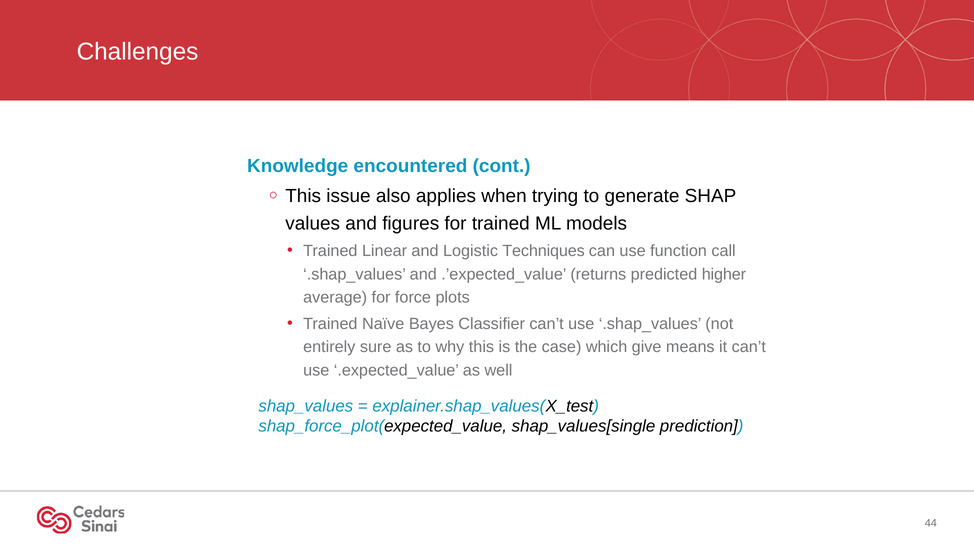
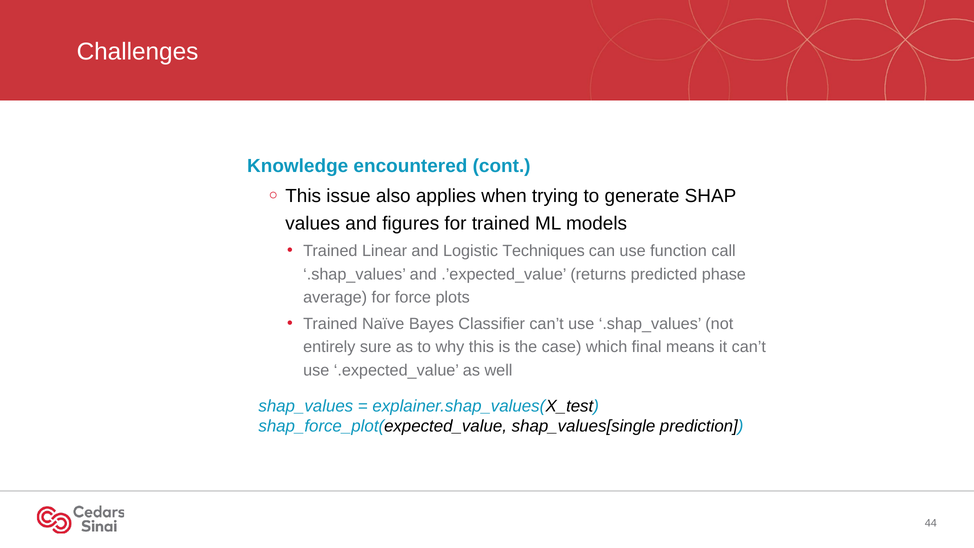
higher: higher -> phase (724, 274)
give: give -> final (647, 347)
